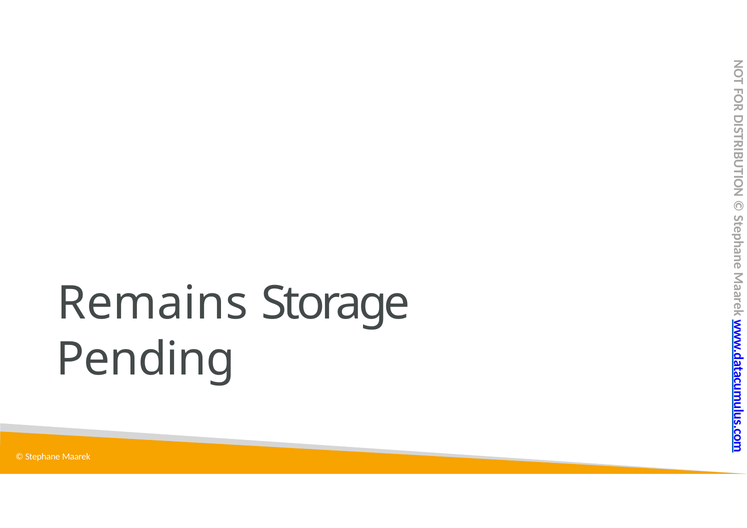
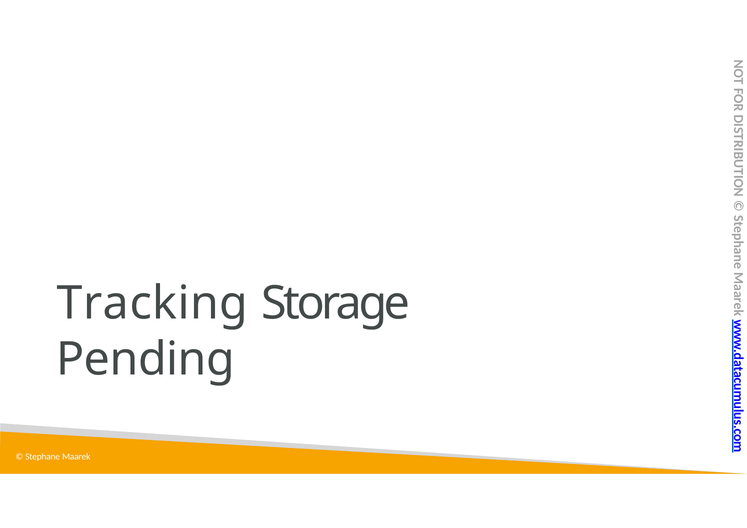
Remains: Remains -> Tracking (152, 304)
